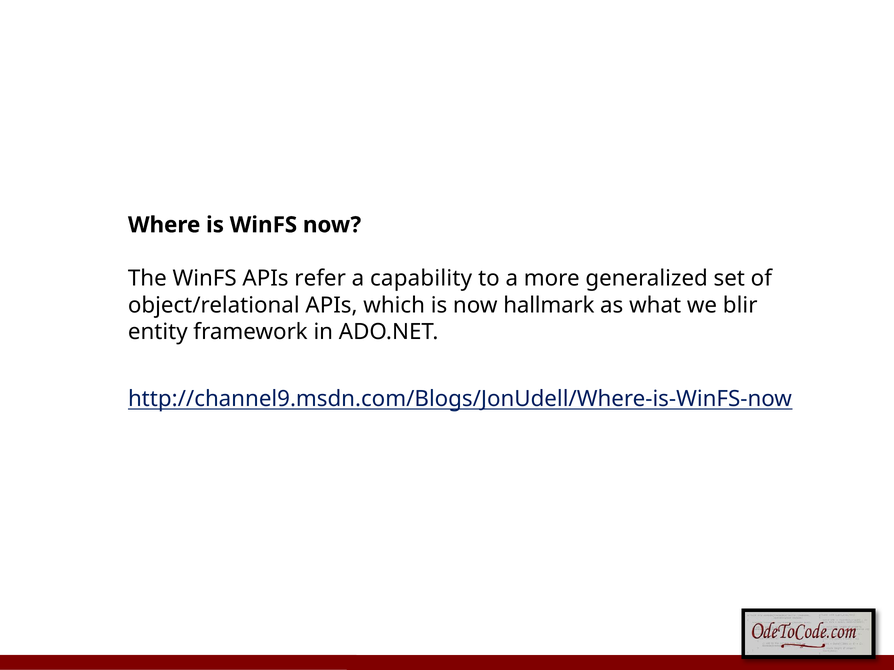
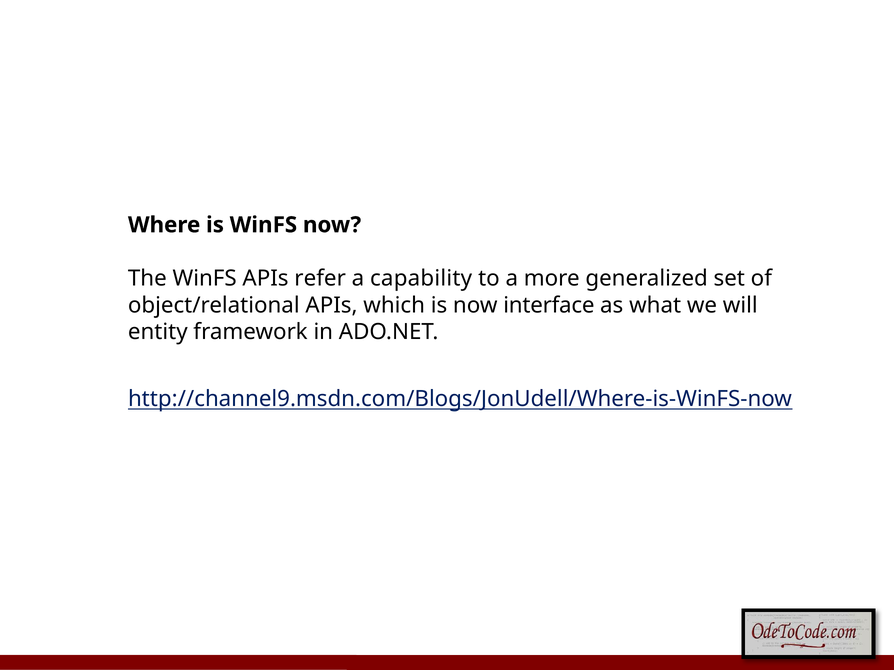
hallmark: hallmark -> interface (549, 306)
blir: blir -> will (740, 306)
